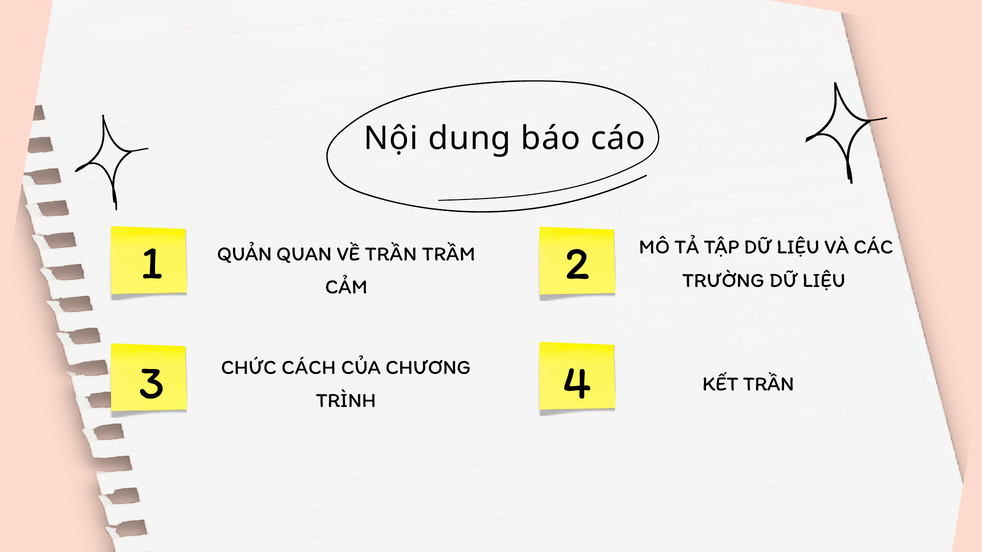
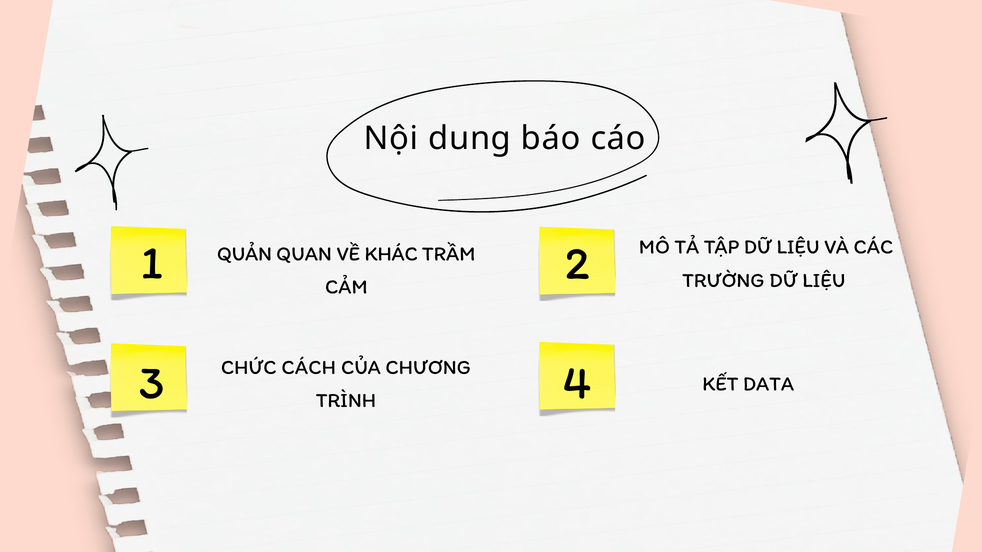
VỀ TRẦN: TRẦN -> KHÁC (391, 254)
KẾT TRẦN: TRẦN -> DATA (769, 384)
